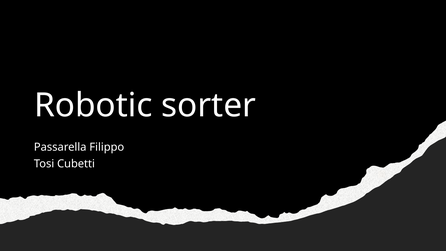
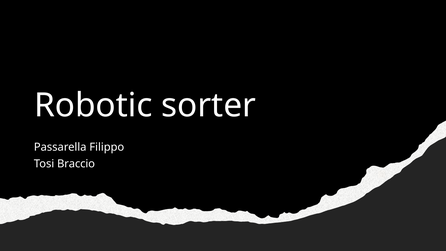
Cubetti: Cubetti -> Braccio (76, 164)
